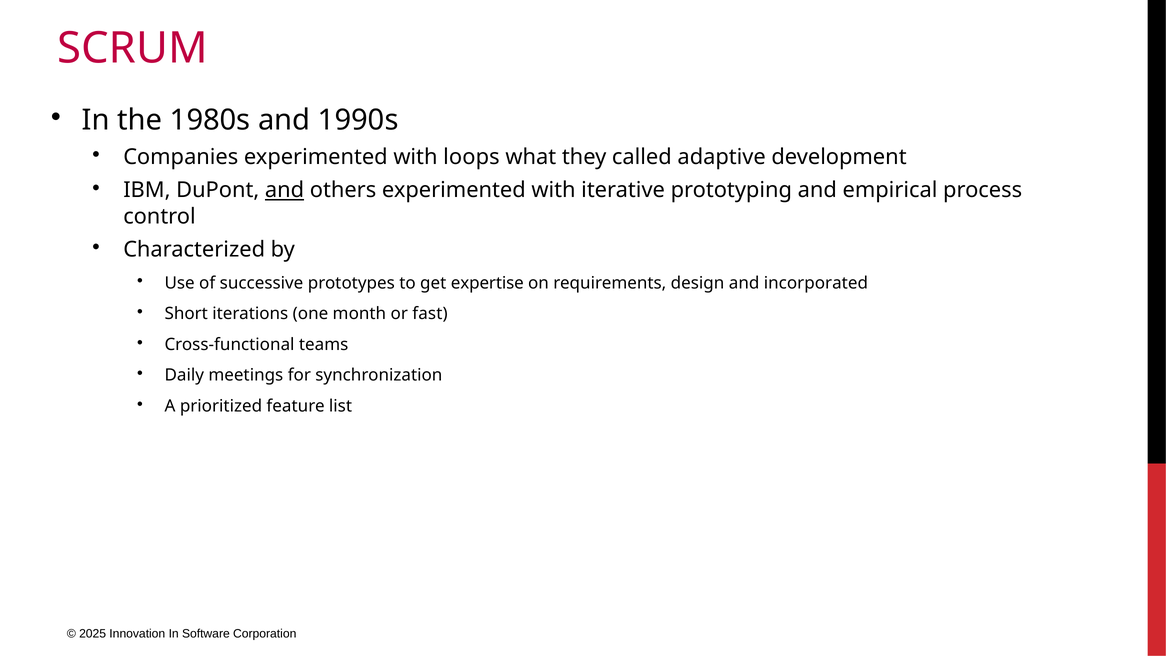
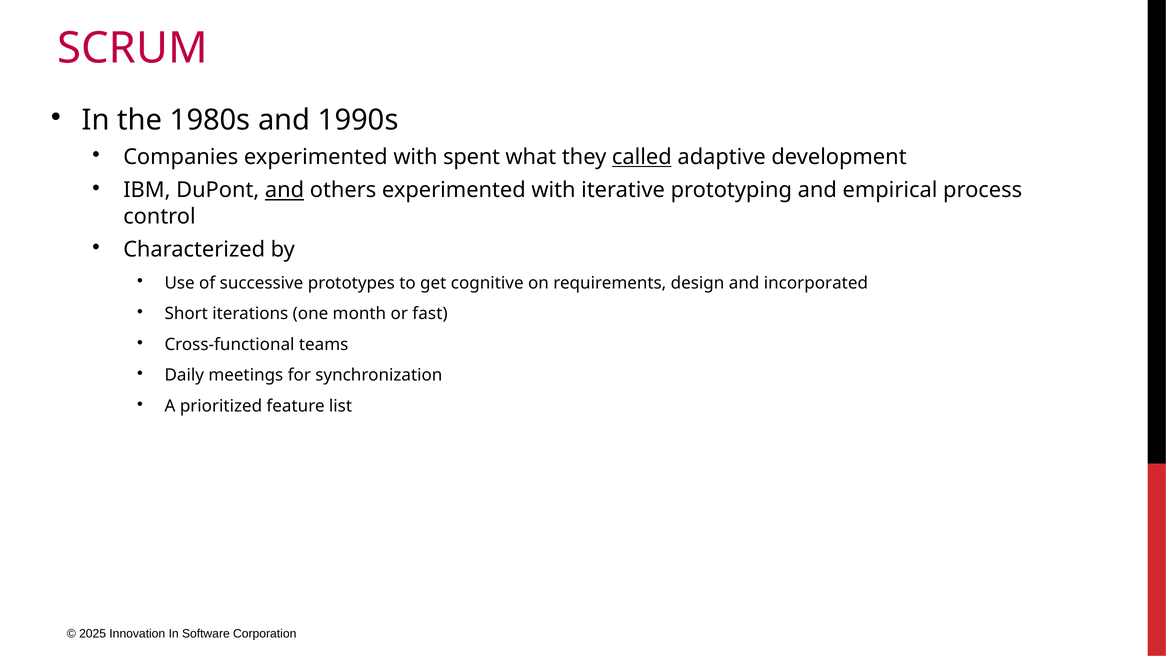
loops: loops -> spent (472, 157)
called underline: none -> present (642, 157)
expertise: expertise -> cognitive (487, 283)
